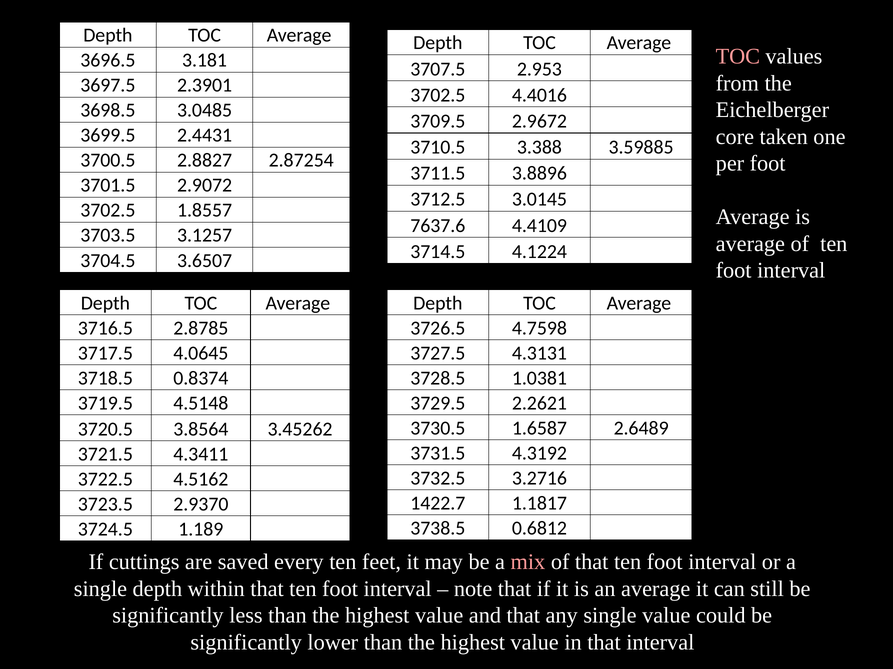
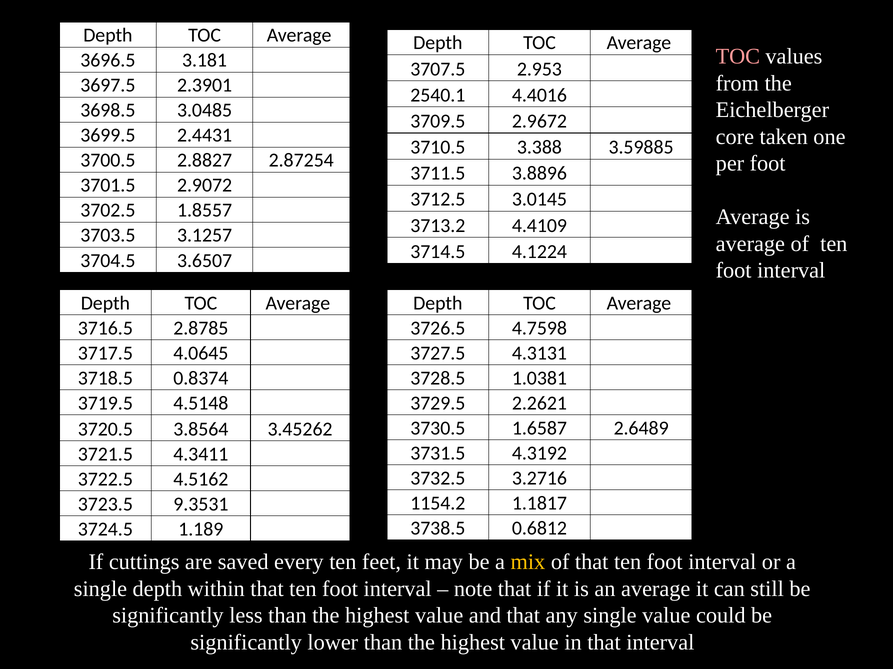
3702.5: 3702.5 -> 2540.1 (438, 95)
7637.6: 7637.6 -> 3713.2 (438, 226)
1422.7: 1422.7 -> 1154.2 (438, 504)
2.9370: 2.9370 -> 9.3531 (201, 505)
mix colour: pink -> yellow (528, 563)
